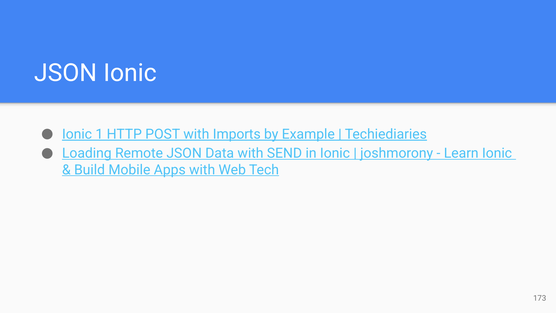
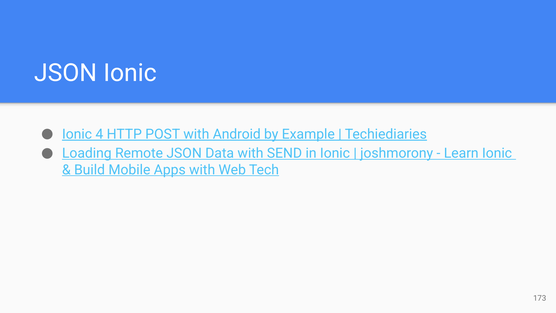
1: 1 -> 4 (99, 134)
Imports: Imports -> Android (237, 134)
